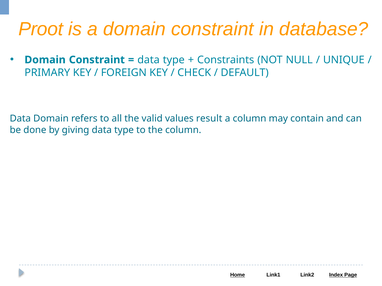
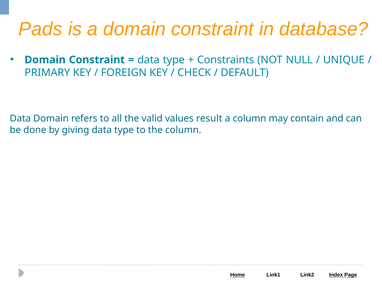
Proot: Proot -> Pads (40, 29)
